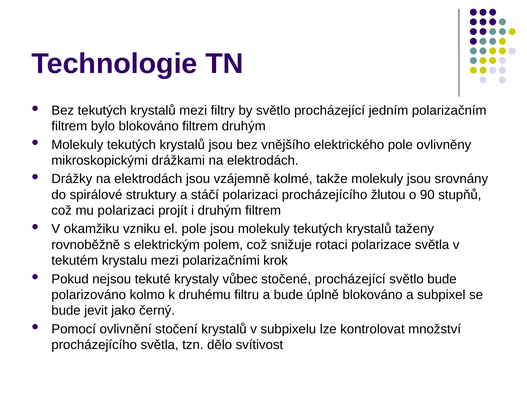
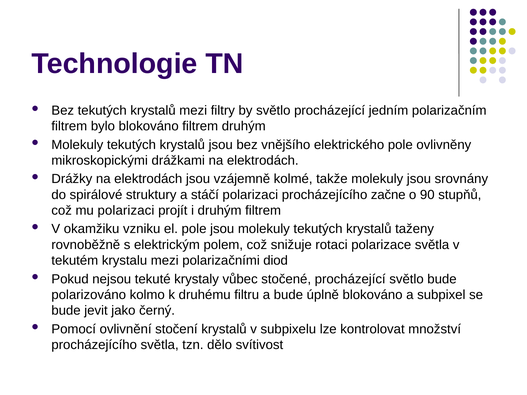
žlutou: žlutou -> začne (388, 195)
krok: krok -> diod (276, 261)
